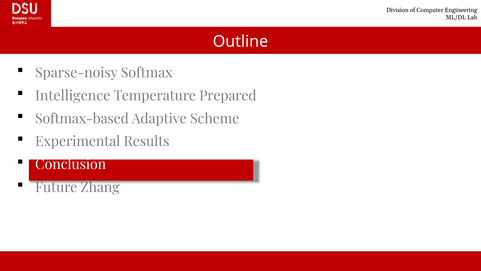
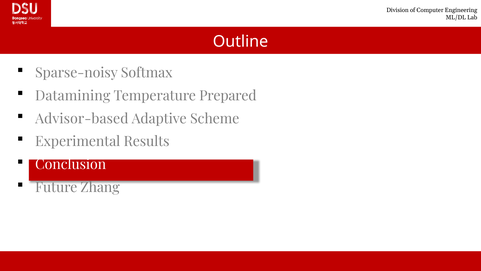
Intelligence: Intelligence -> Datamining (73, 96)
Softmax-based: Softmax-based -> Advisor-based (82, 119)
